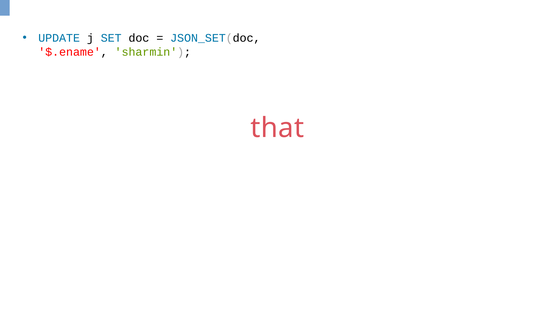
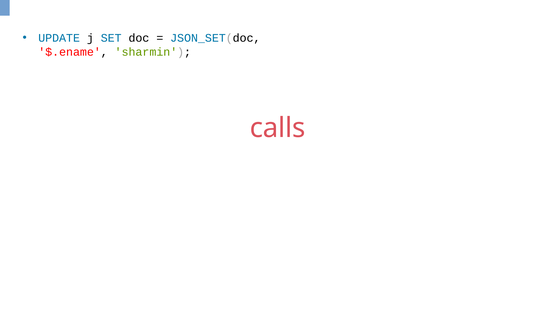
that: that -> calls (278, 128)
